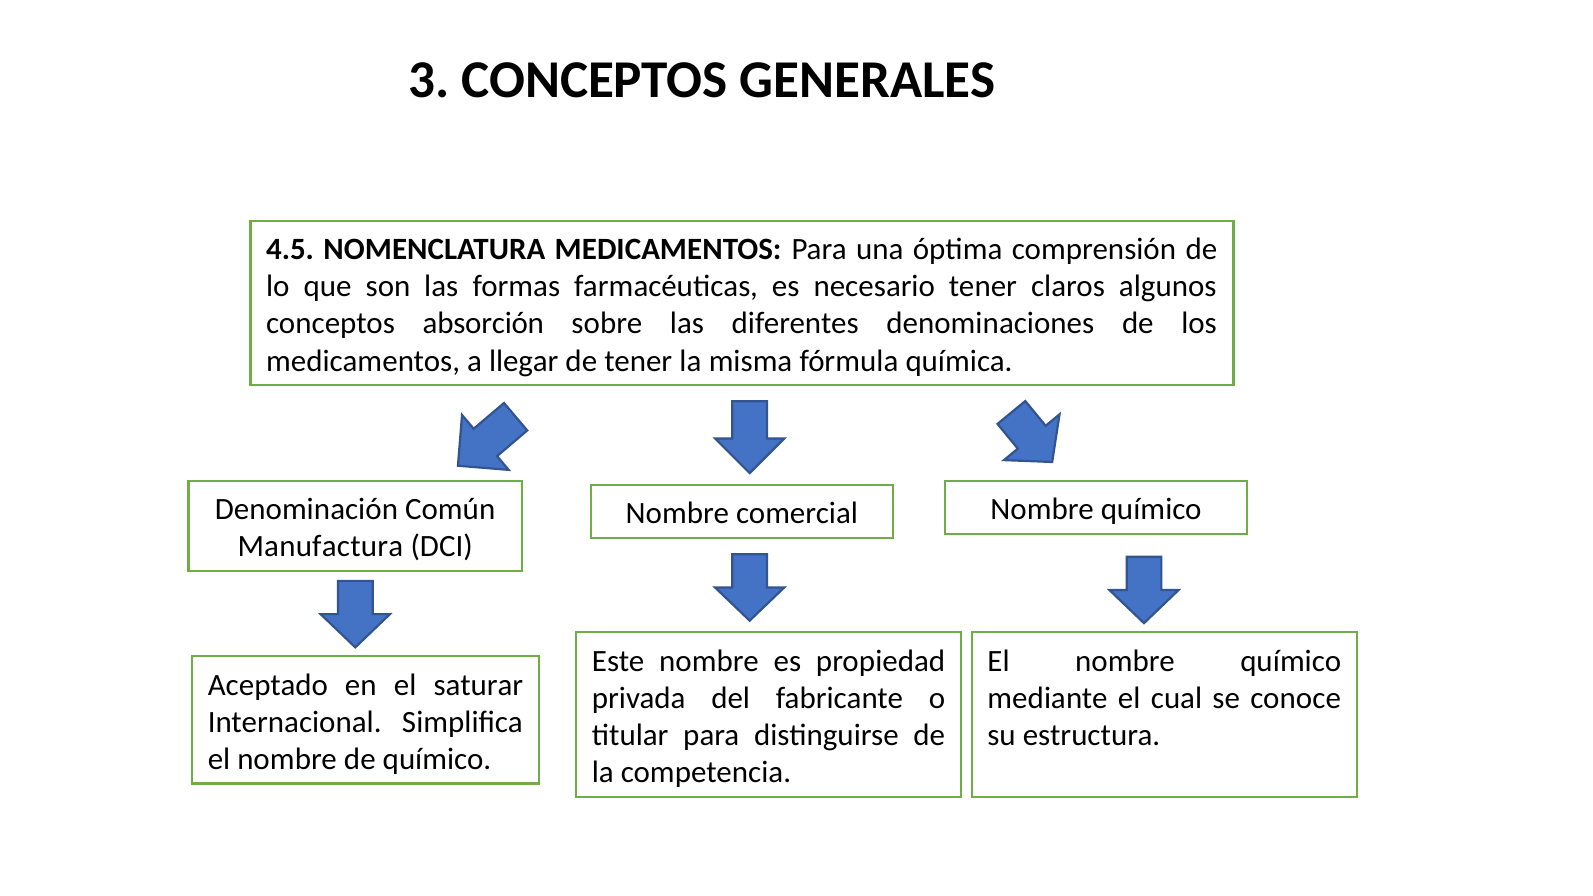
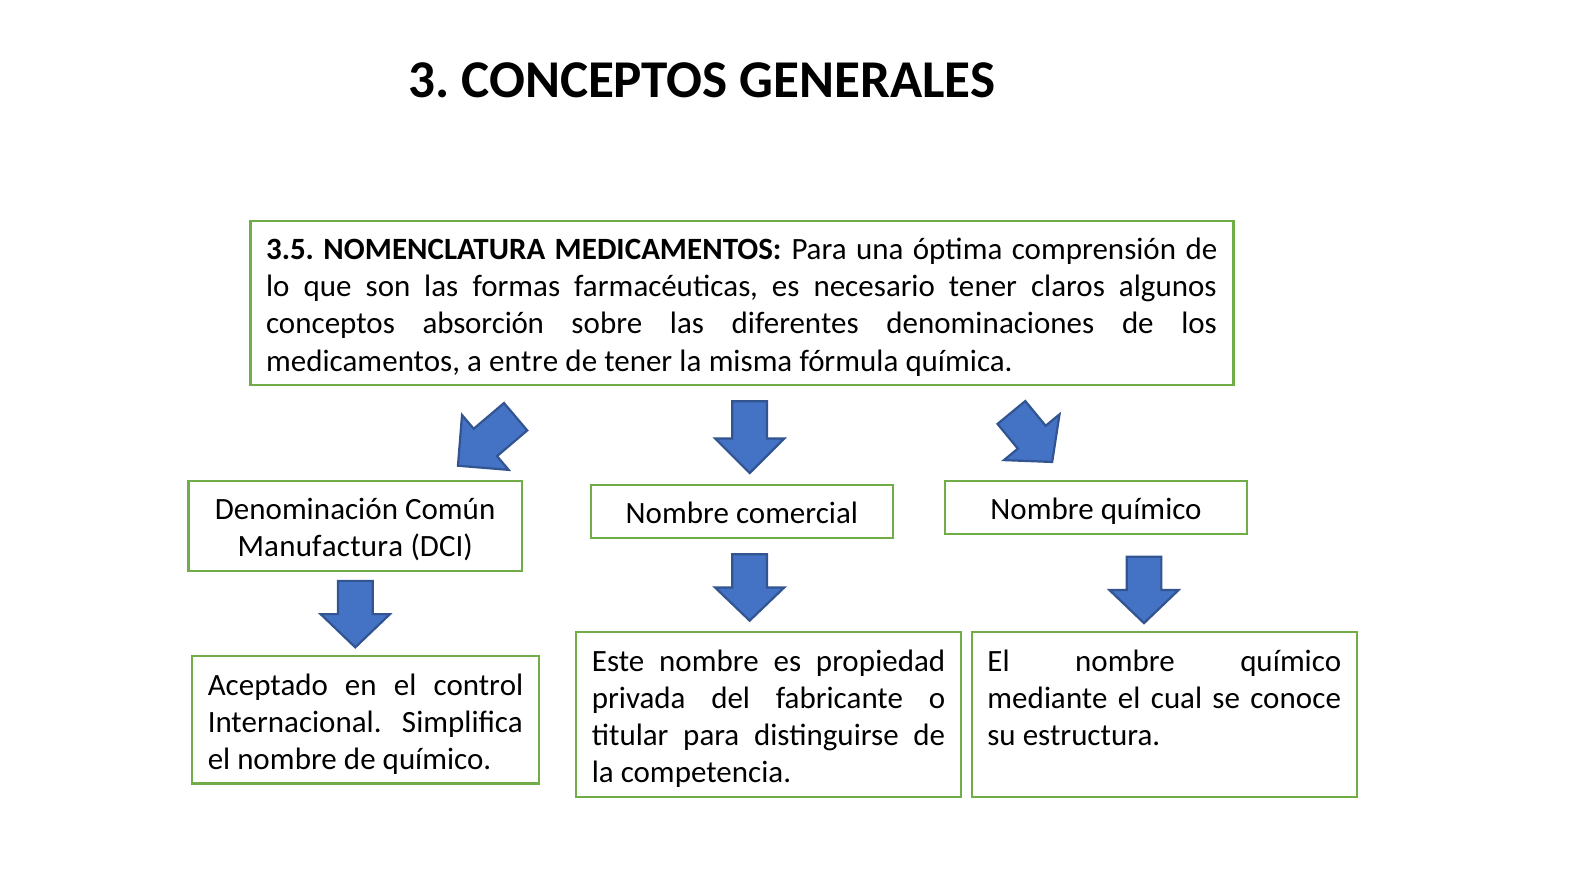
4.5: 4.5 -> 3.5 (290, 249)
llegar: llegar -> entre (524, 361)
saturar: saturar -> control (478, 685)
